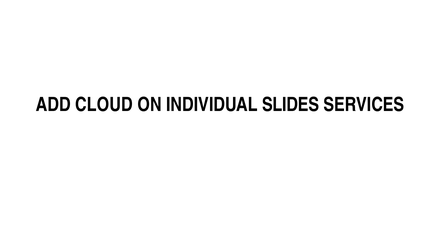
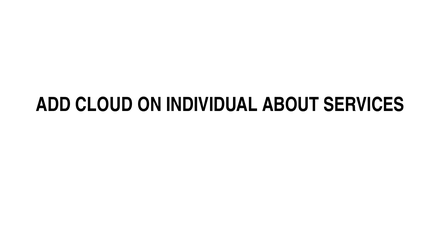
SLIDES: SLIDES -> ABOUT (291, 105)
